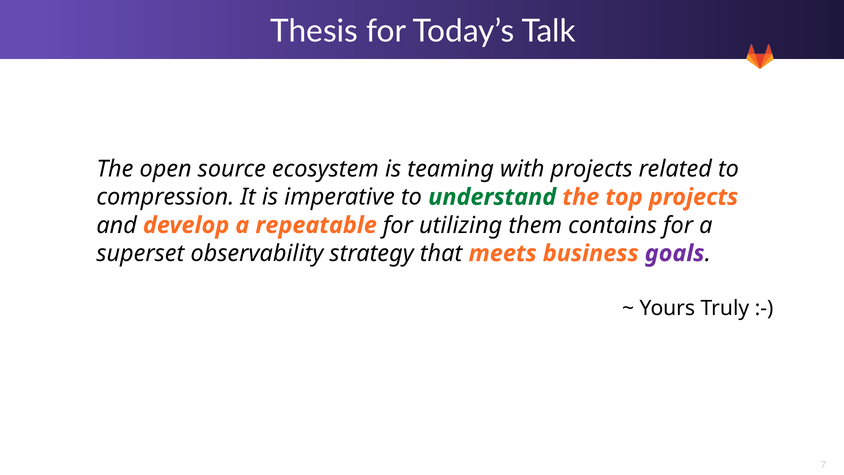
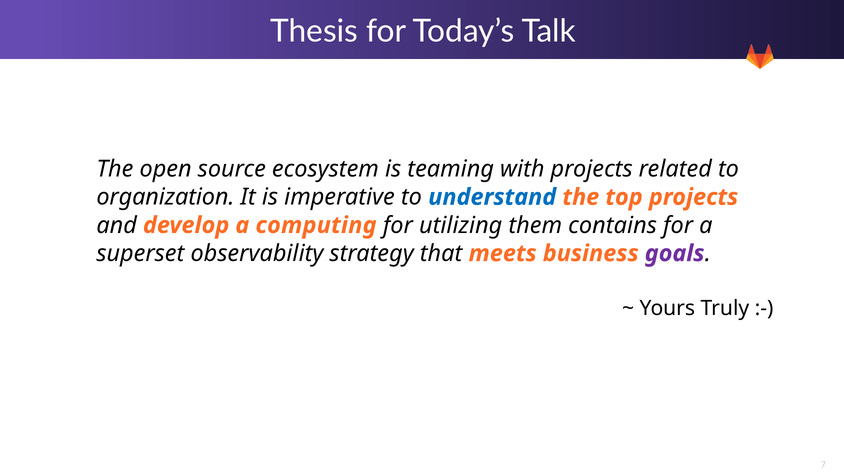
compression: compression -> organization (165, 197)
understand colour: green -> blue (492, 197)
repeatable: repeatable -> computing (316, 225)
